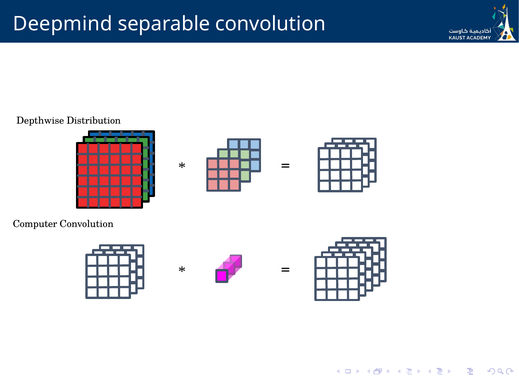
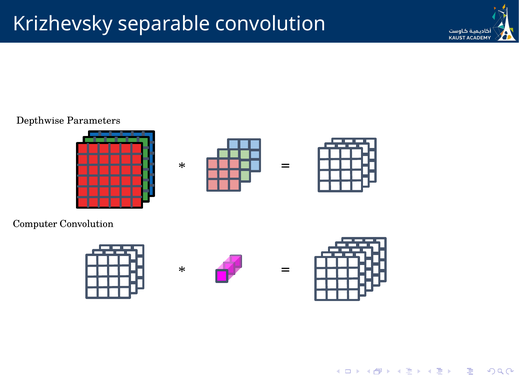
Deepmind: Deepmind -> Krizhevsky (63, 24)
Distribution: Distribution -> Parameters (94, 120)
